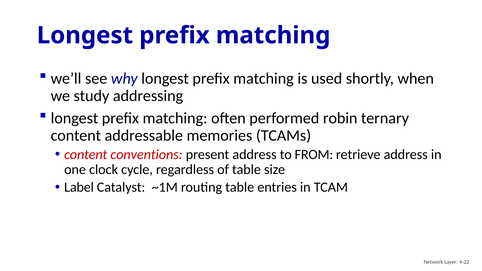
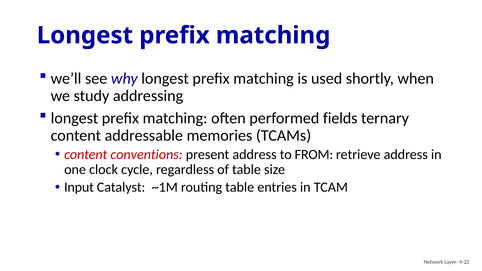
robin: robin -> fields (340, 118)
Label: Label -> Input (79, 187)
